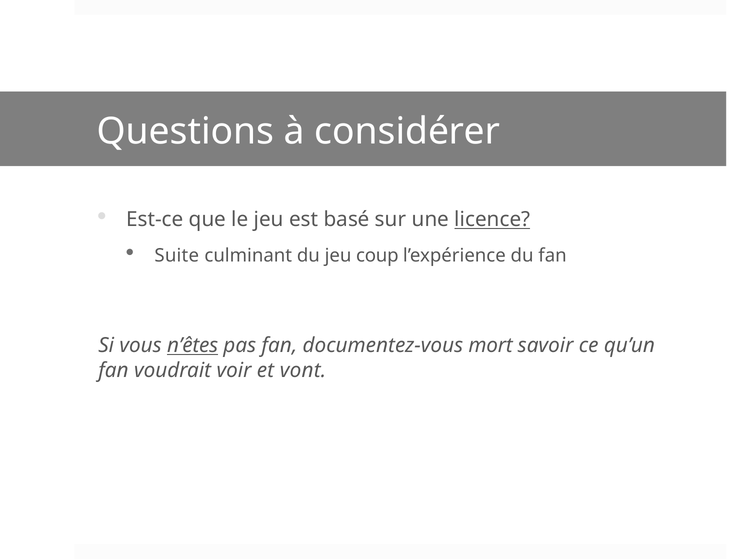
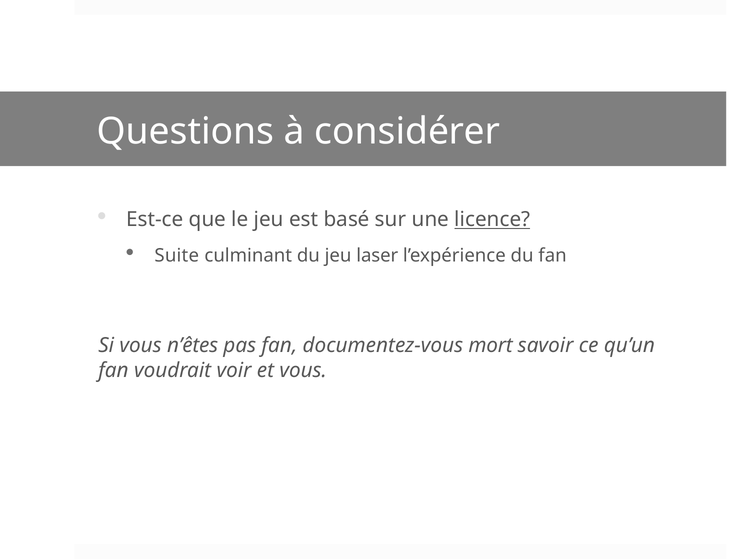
coup: coup -> laser (377, 255)
n’êtes underline: present -> none (193, 345)
et vont: vont -> vous (303, 370)
